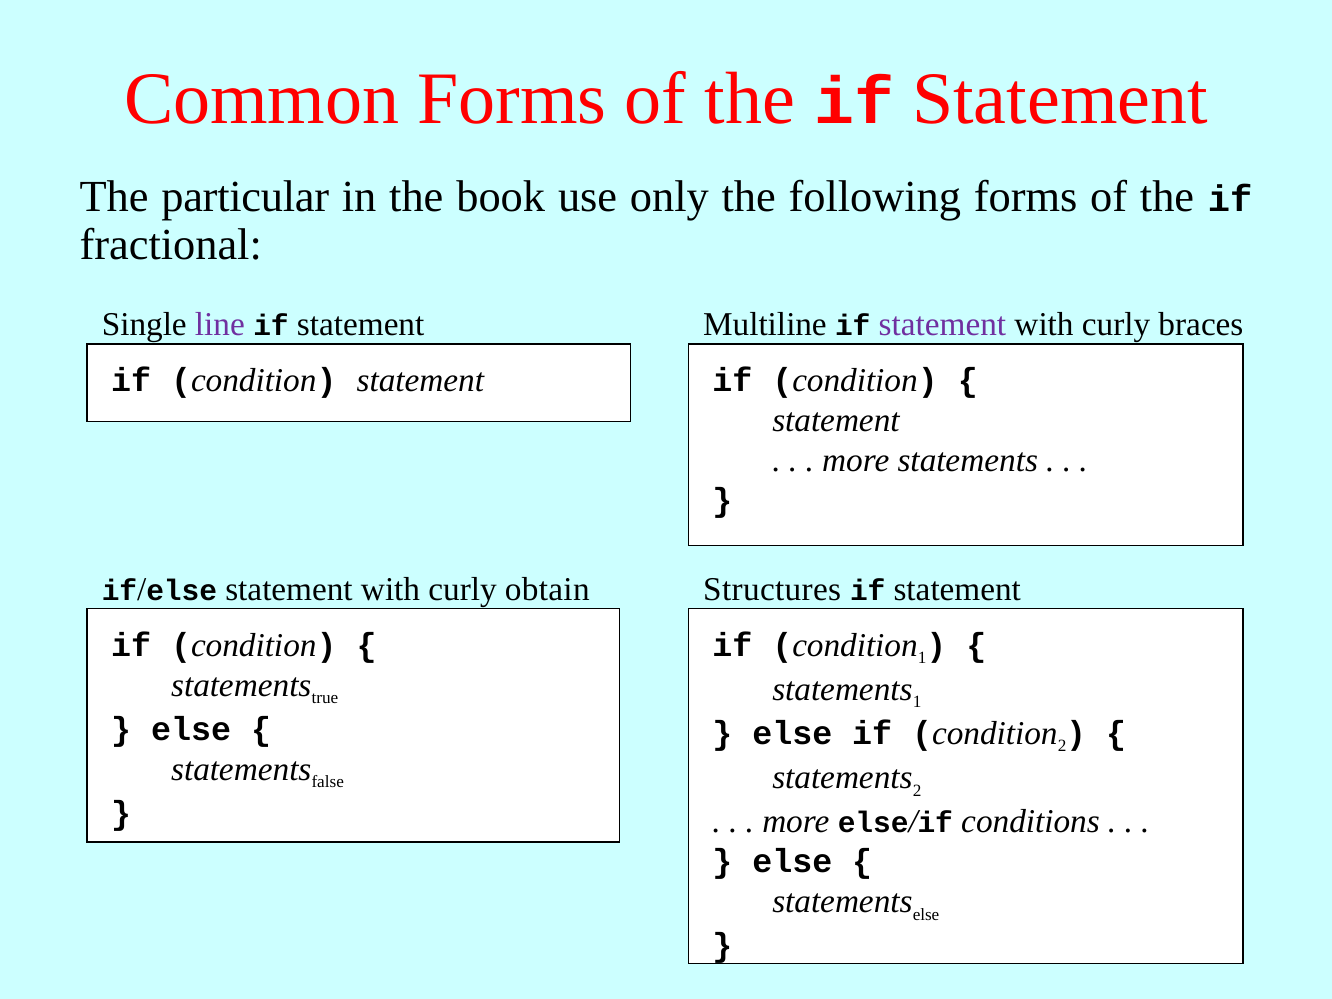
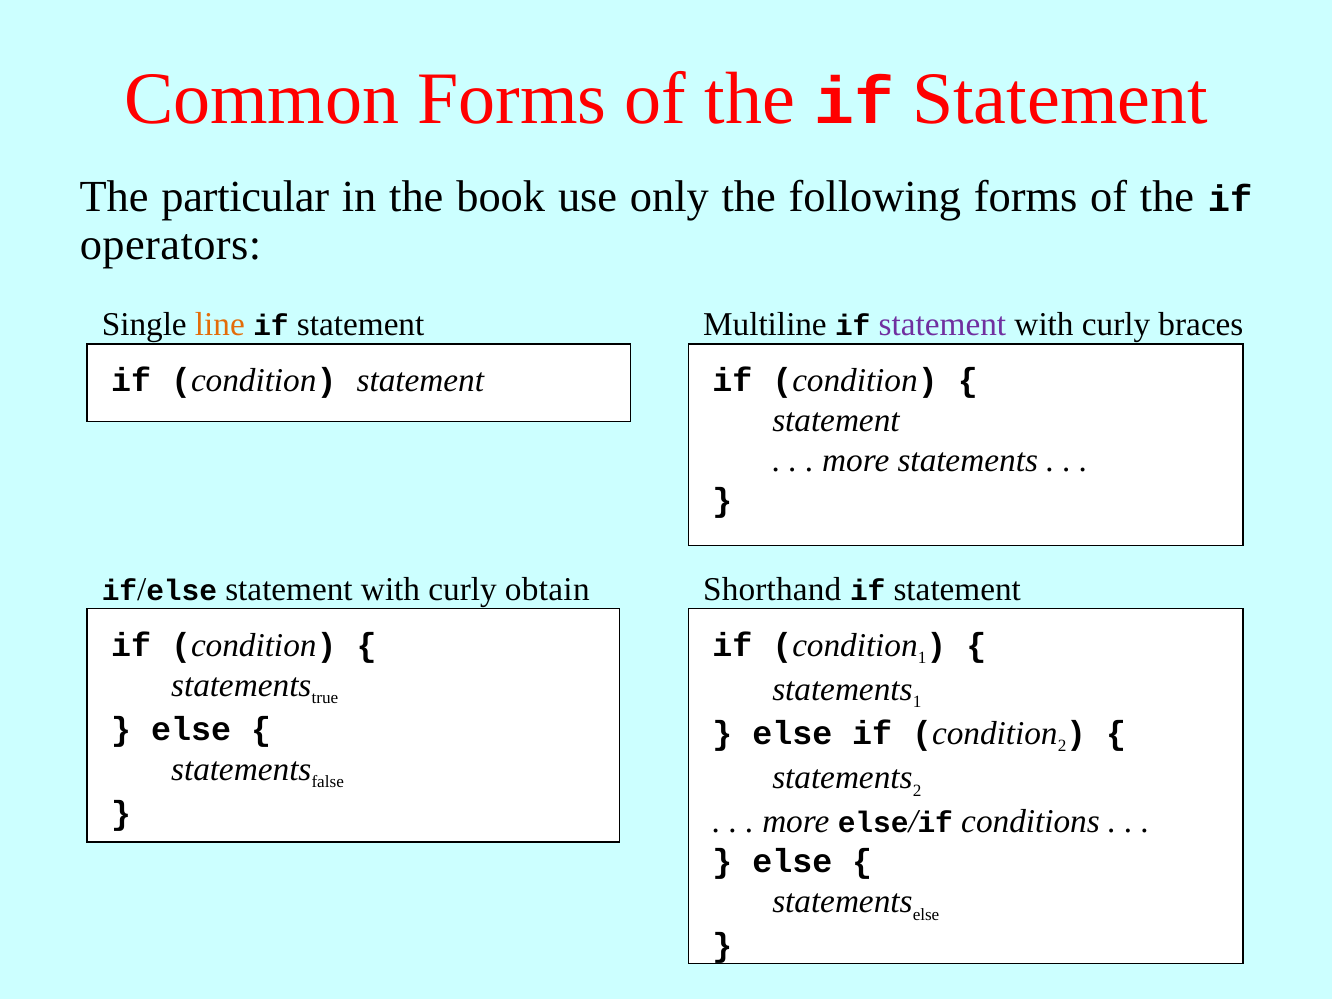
fractional: fractional -> operators (171, 245)
line colour: purple -> orange (220, 325)
Structures: Structures -> Shorthand (772, 589)
